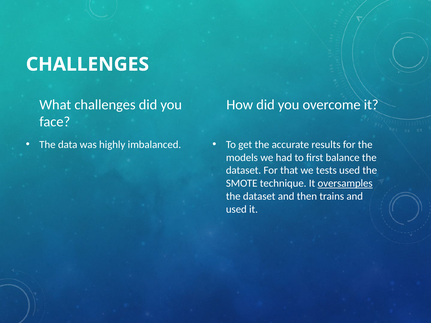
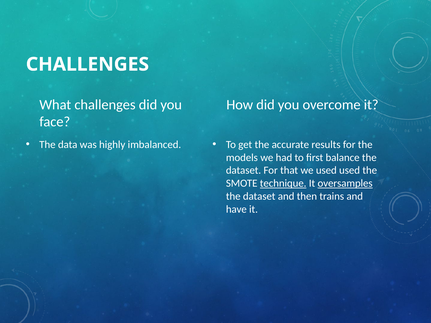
we tests: tests -> used (326, 171)
technique underline: none -> present (283, 183)
used: used -> have (236, 209)
